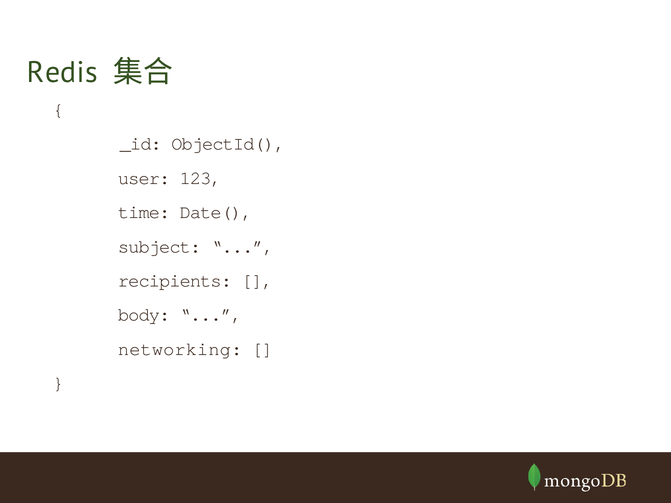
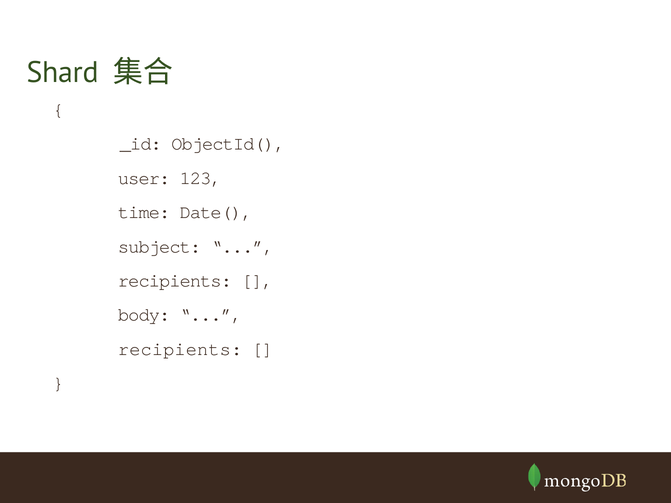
Redis: Redis -> Shard (63, 72)
networking: networking -> recipients (180, 349)
